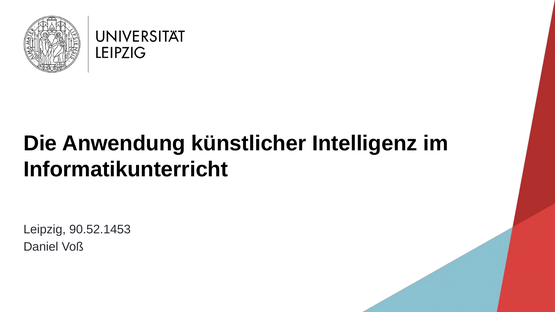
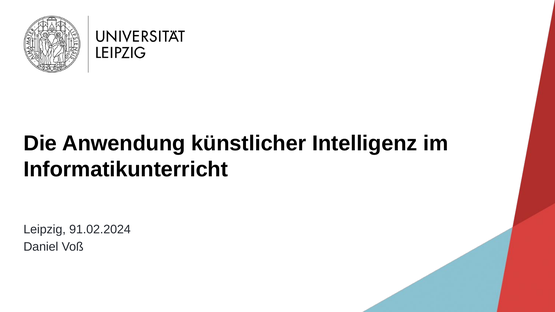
90.52.1453: 90.52.1453 -> 91.02.2024 (100, 230)
